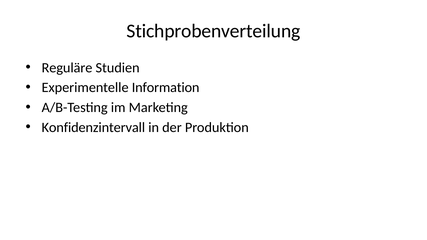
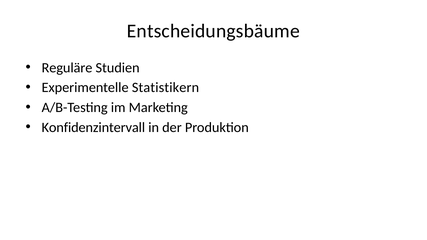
Stichprobenverteilung: Stichprobenverteilung -> Entscheidungsbäume (213, 31)
Information: Information -> Statistikern (165, 88)
